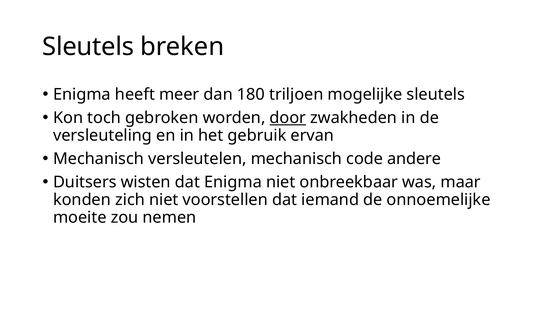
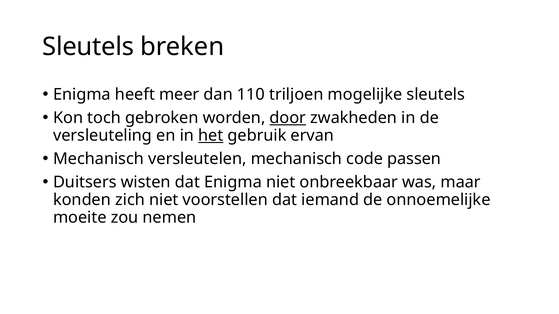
180: 180 -> 110 (251, 95)
het underline: none -> present (211, 136)
andere: andere -> passen (414, 159)
